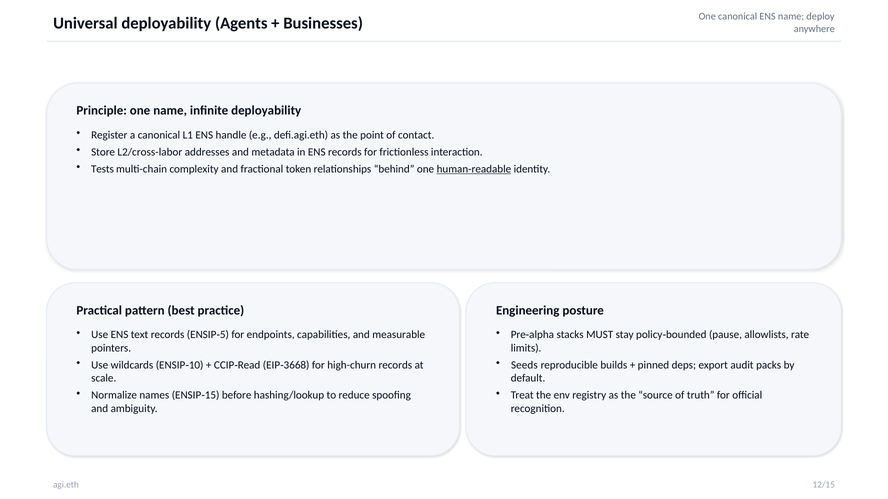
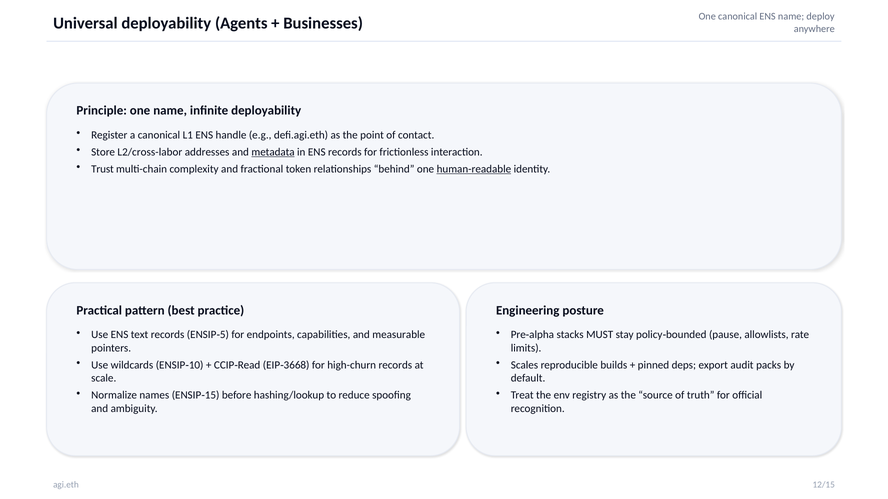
metadata underline: none -> present (273, 152)
Tests: Tests -> Trust (102, 169)
Seeds: Seeds -> Scales (524, 365)
